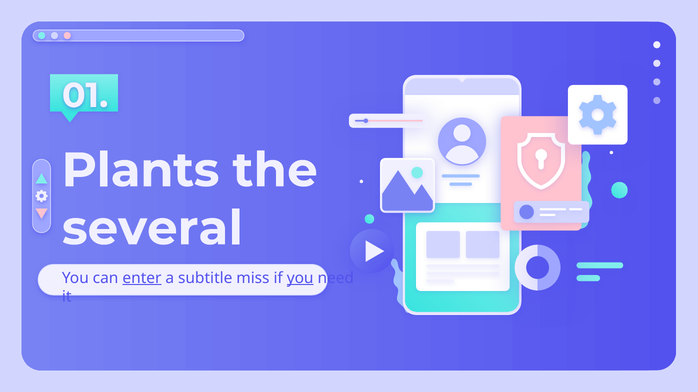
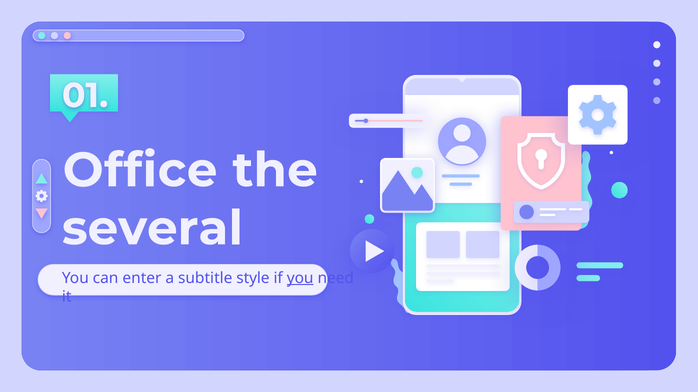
Plants: Plants -> Office (140, 171)
enter underline: present -> none (142, 278)
miss: miss -> style (253, 278)
